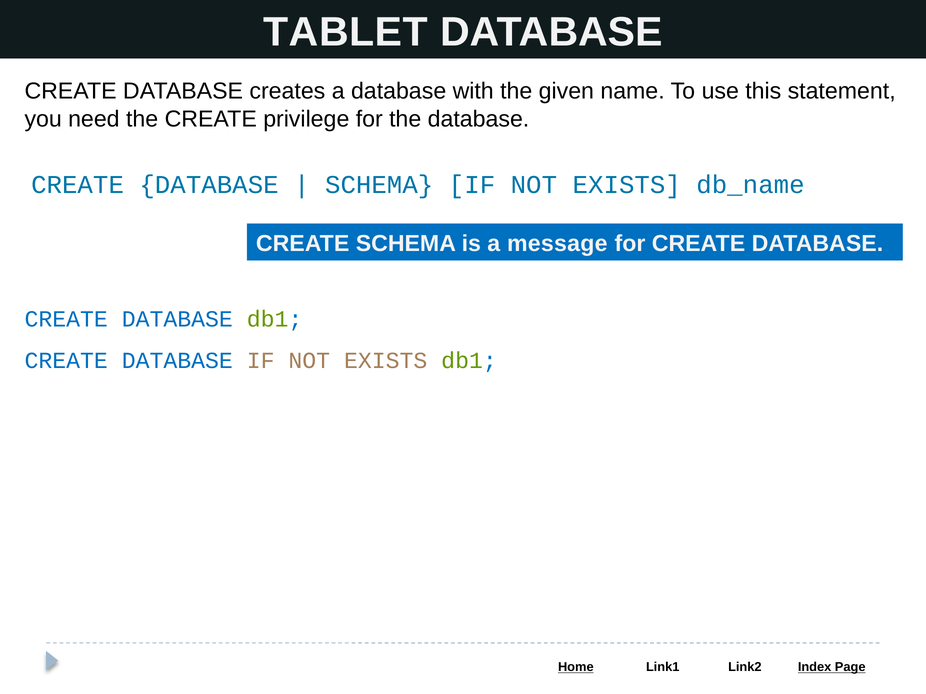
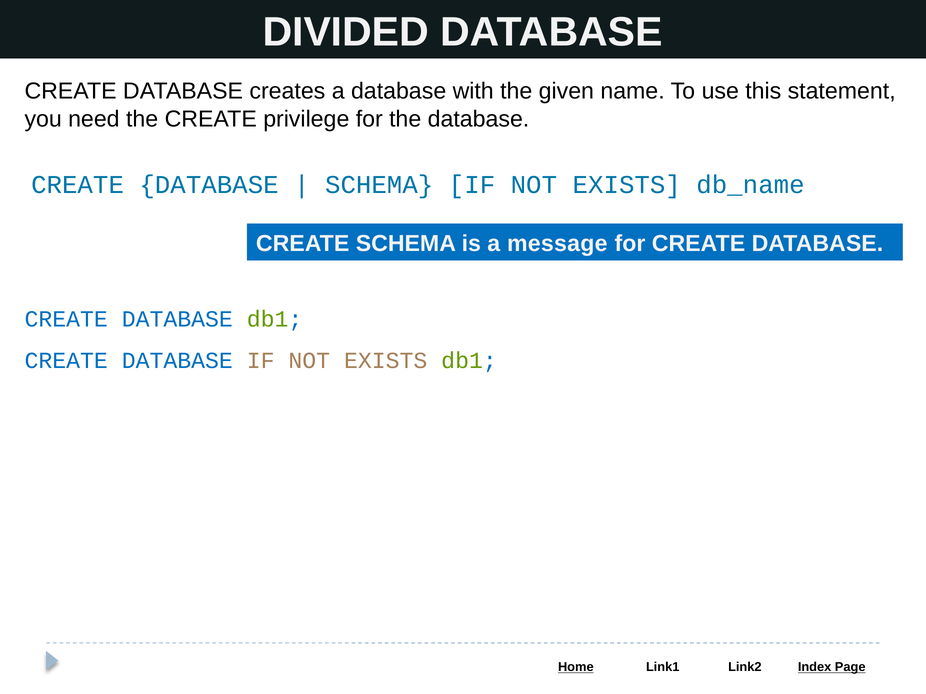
TABLET: TABLET -> DIVIDED (346, 32)
